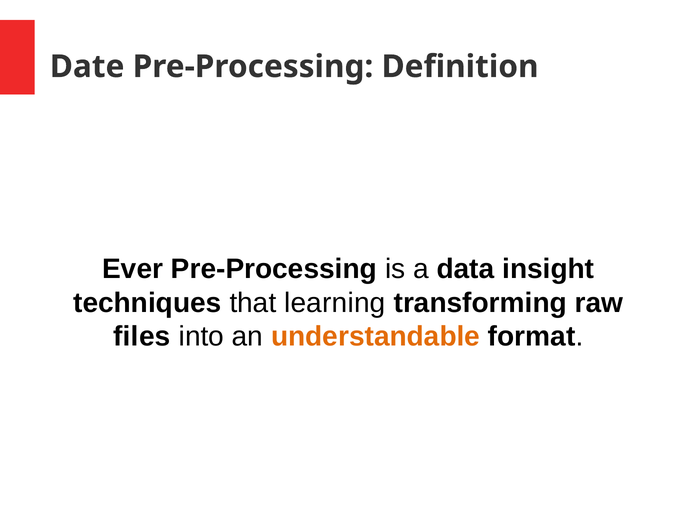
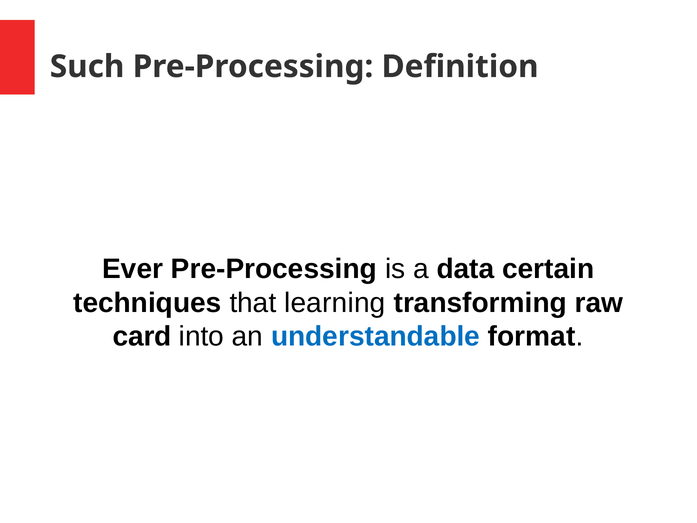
Date: Date -> Such (87, 67)
insight: insight -> certain (548, 269)
files: files -> card (142, 337)
understandable colour: orange -> blue (376, 337)
